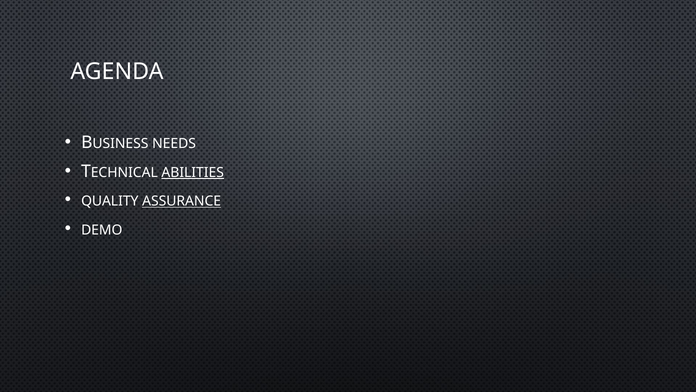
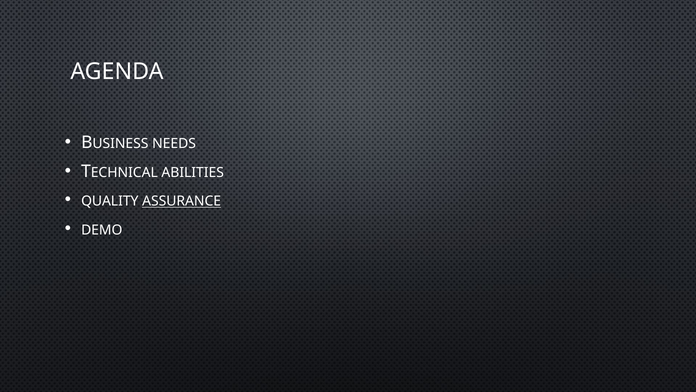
ABILITIES underline: present -> none (193, 172)
